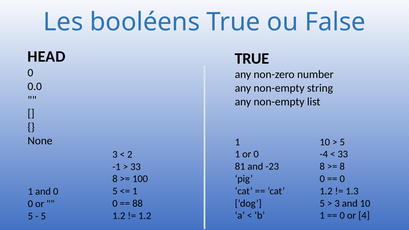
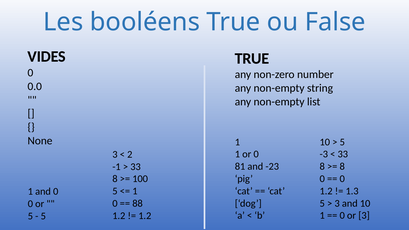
HEAD: HEAD -> VIDES (47, 57)
-4: -4 -> -3 (324, 154)
or 4: 4 -> 3 (364, 216)
